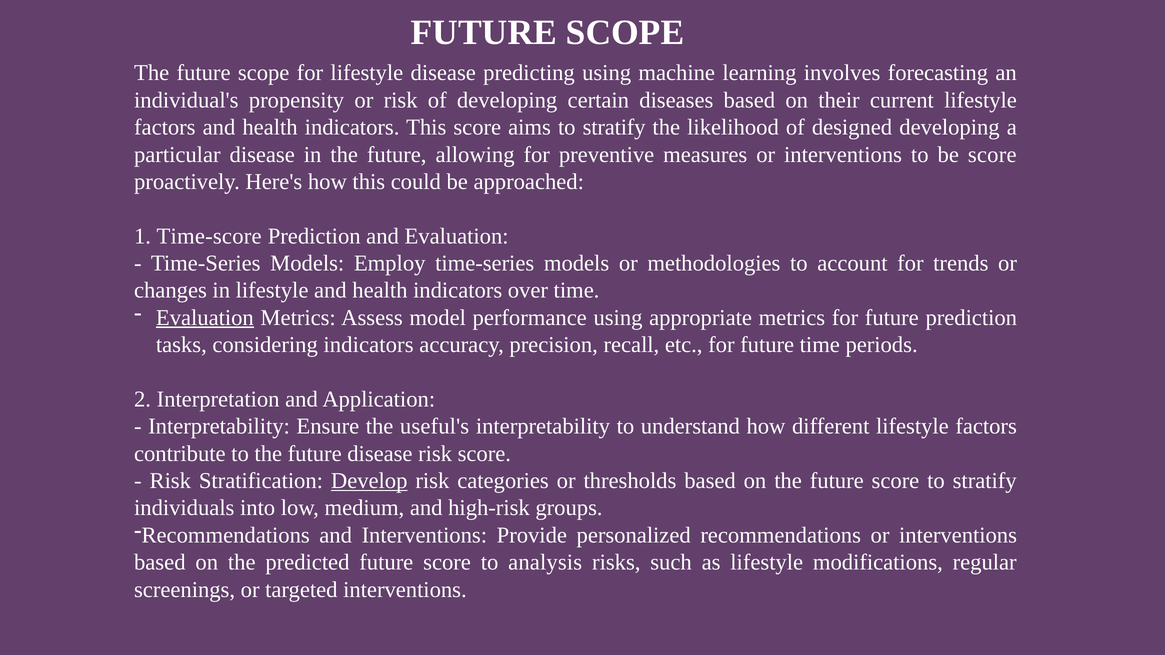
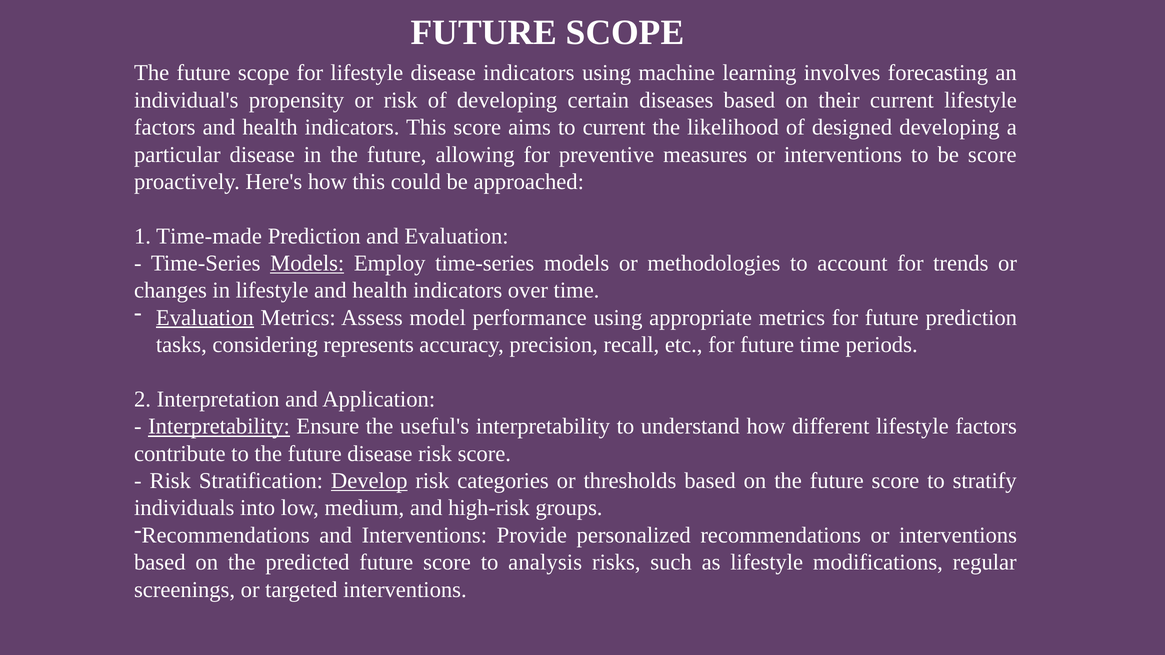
disease predicting: predicting -> indicators (529, 73)
aims to stratify: stratify -> current (614, 127)
Time-score: Time-score -> Time-made (209, 236)
Models underline: none -> present (307, 263)
considering indicators: indicators -> represents (369, 345)
Interpretability underline: none -> present (219, 427)
